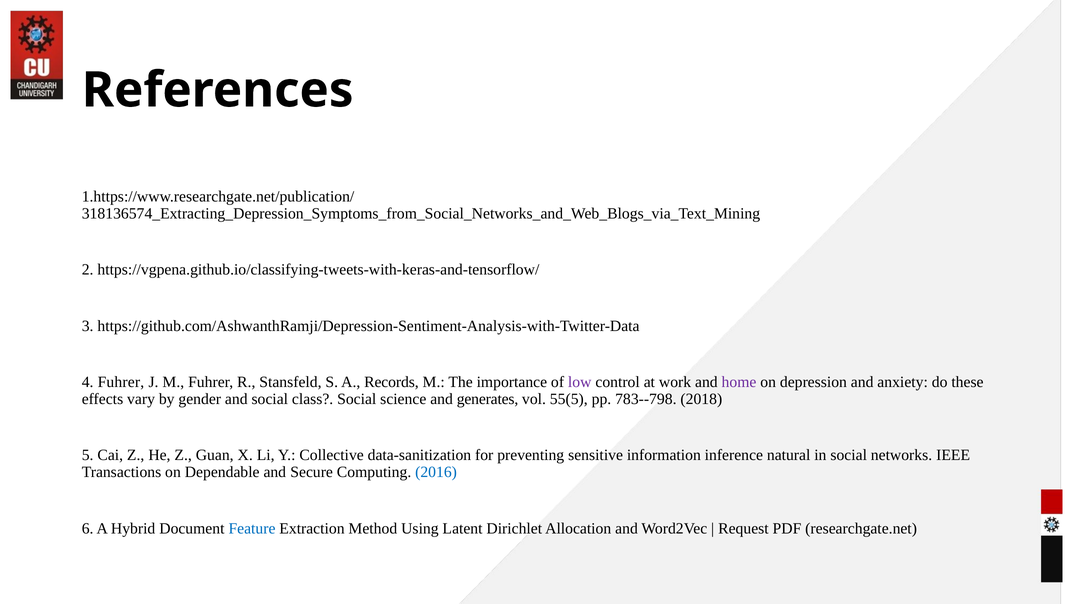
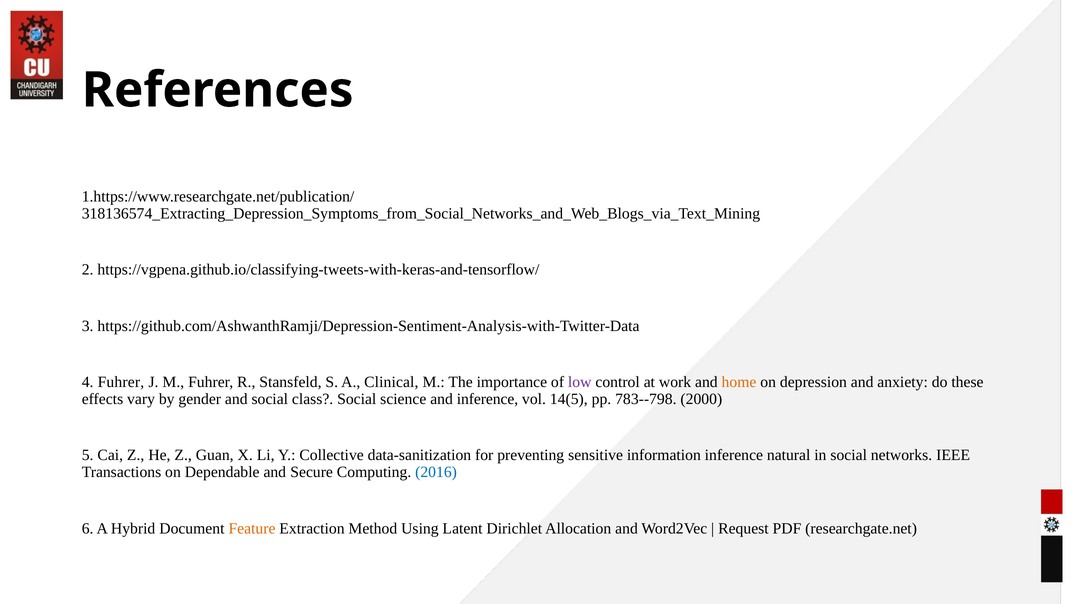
Records: Records -> Clinical (391, 382)
home colour: purple -> orange (739, 382)
and generates: generates -> inference (488, 399)
55(5: 55(5 -> 14(5 (569, 399)
2018: 2018 -> 2000 (701, 399)
Feature colour: blue -> orange (252, 528)
